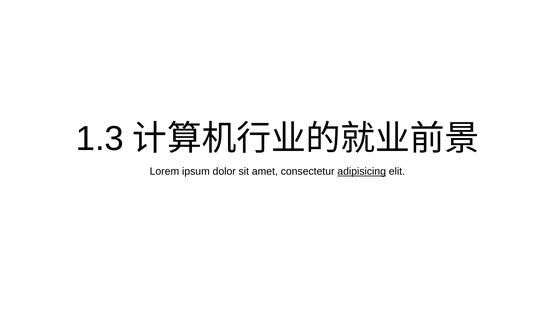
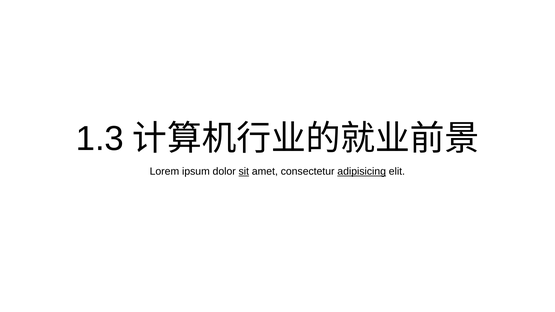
sit underline: none -> present (244, 172)
